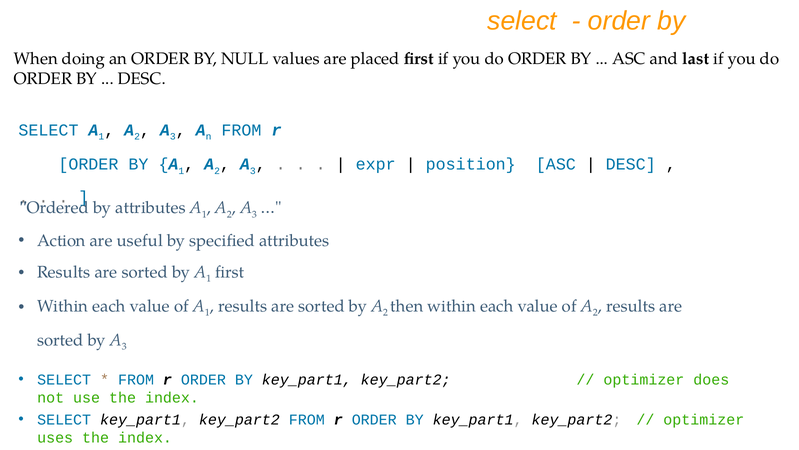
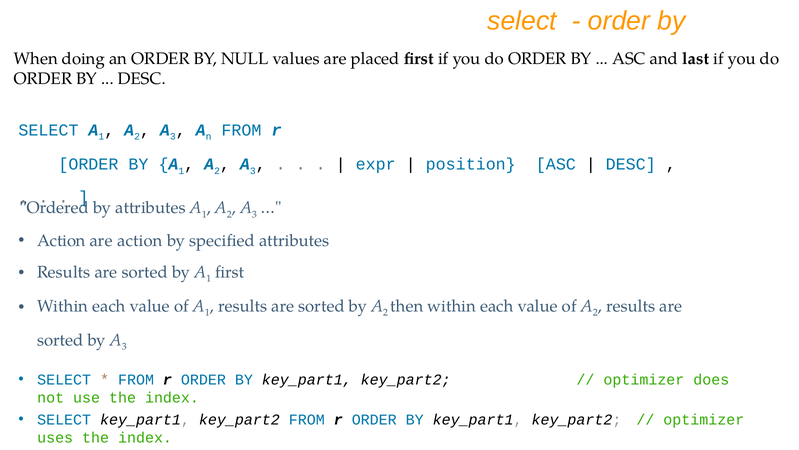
are useful: useful -> action (140, 240)
